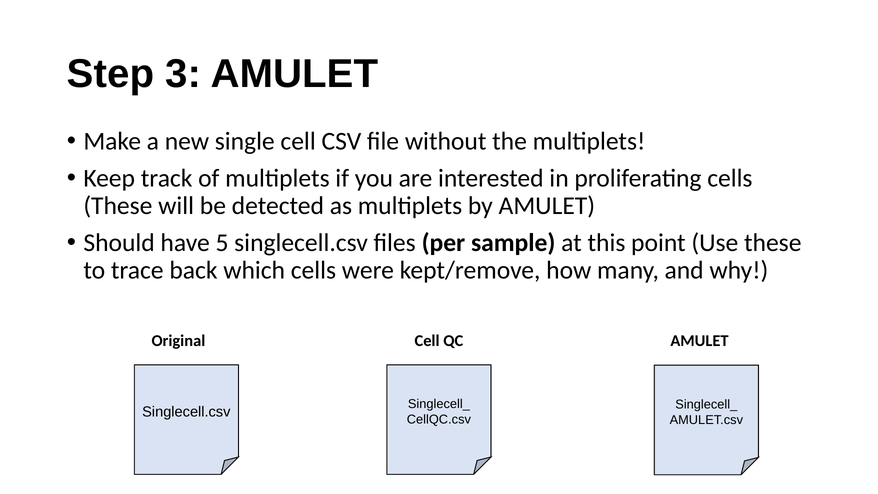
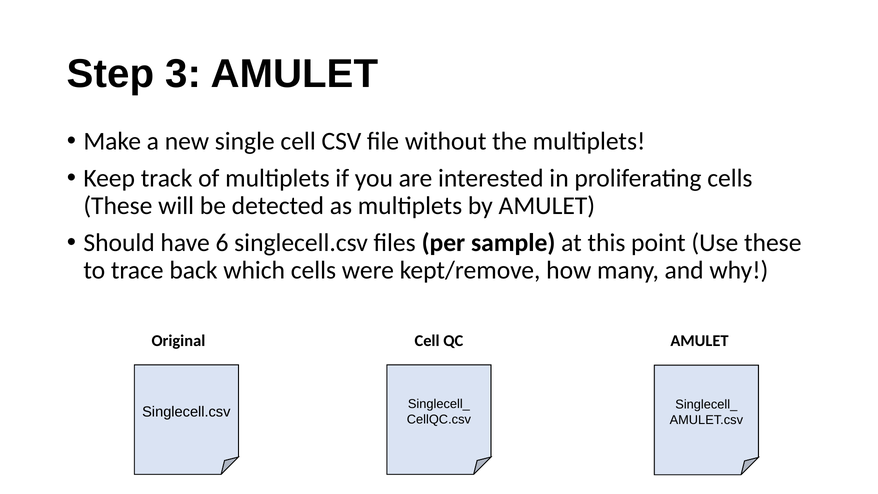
5: 5 -> 6 (222, 243)
